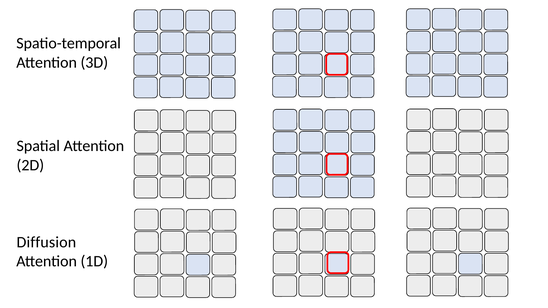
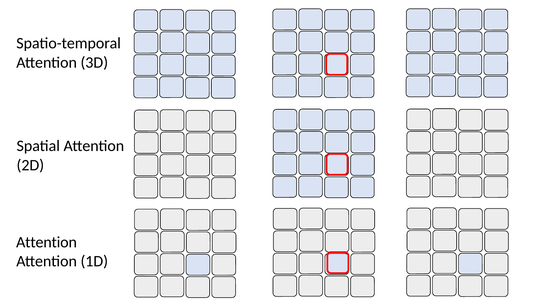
Diffusion: Diffusion -> Attention (47, 242)
